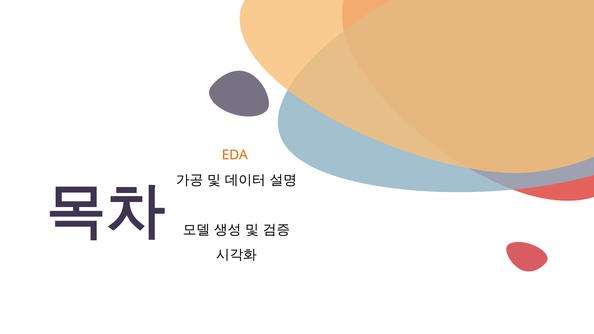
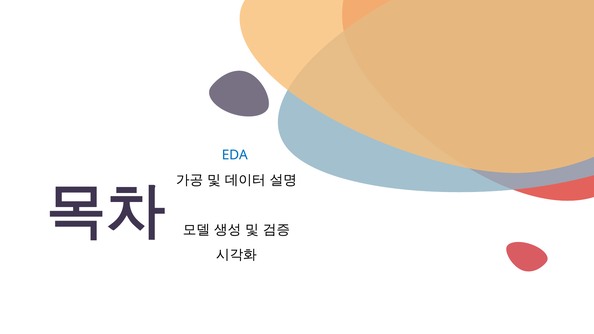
EDA colour: orange -> blue (235, 155)
